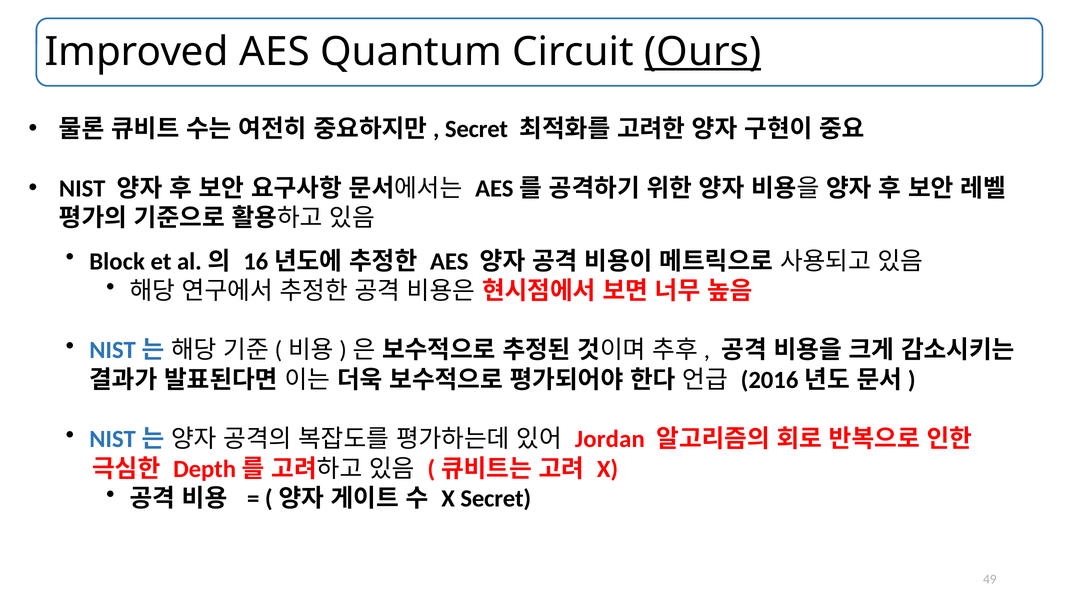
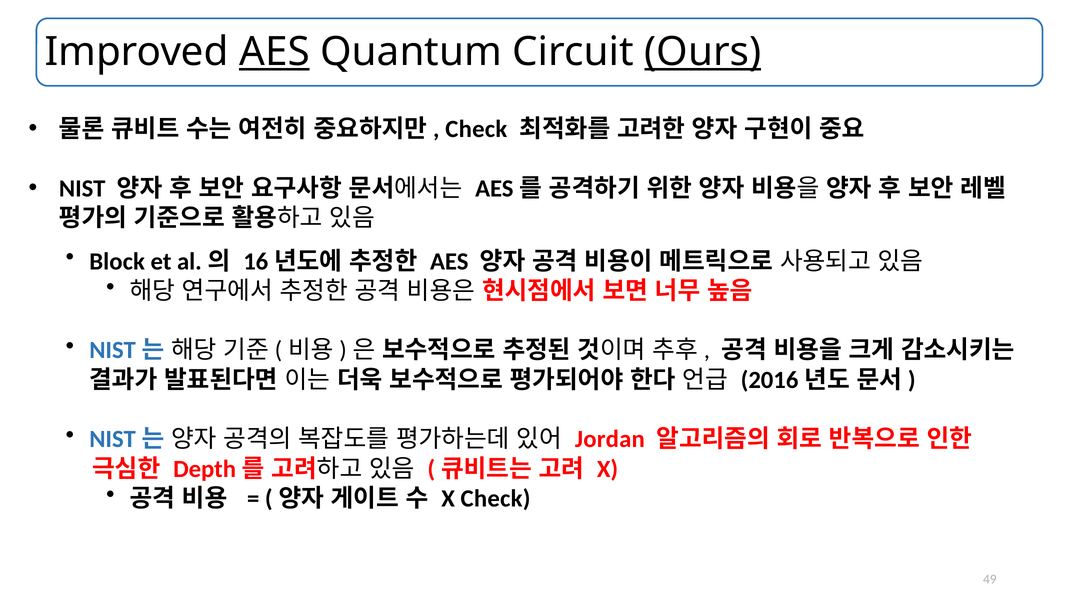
AES underline: none -> present (274, 52)
Secret: Secret -> Check (476, 129)
X Secret: Secret -> Check (496, 499)
